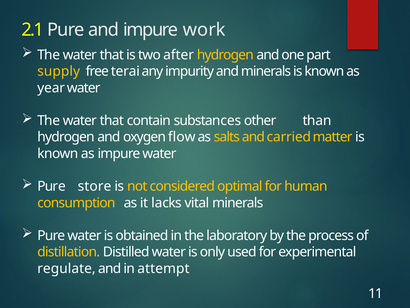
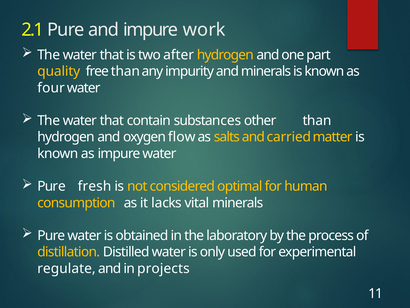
supply: supply -> quality (59, 71)
free terai: terai -> than (125, 71)
year: year -> four (51, 88)
store: store -> fresh (95, 186)
attempt: attempt -> projects (163, 268)
